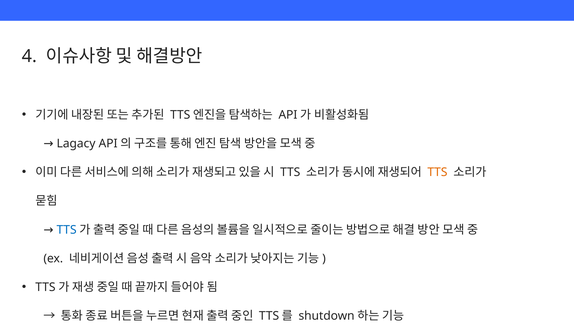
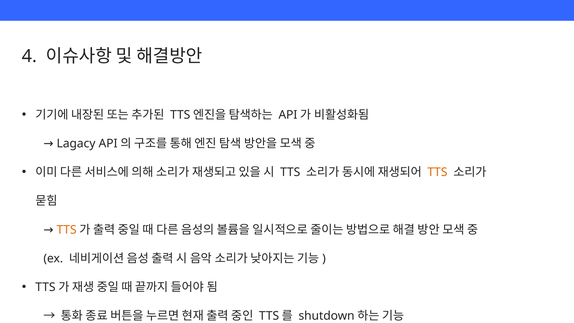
TTS colour: blue -> orange (67, 230)
